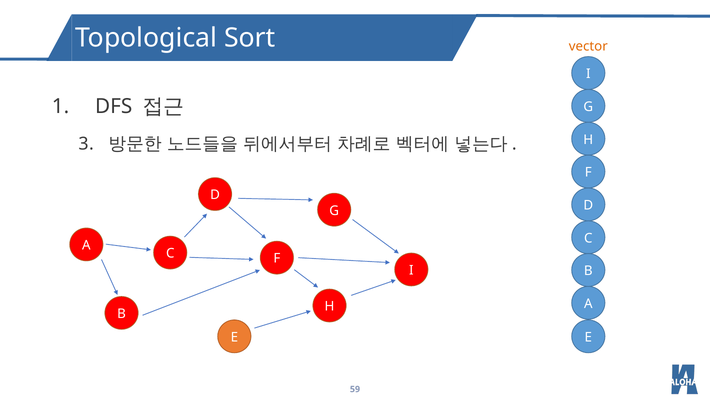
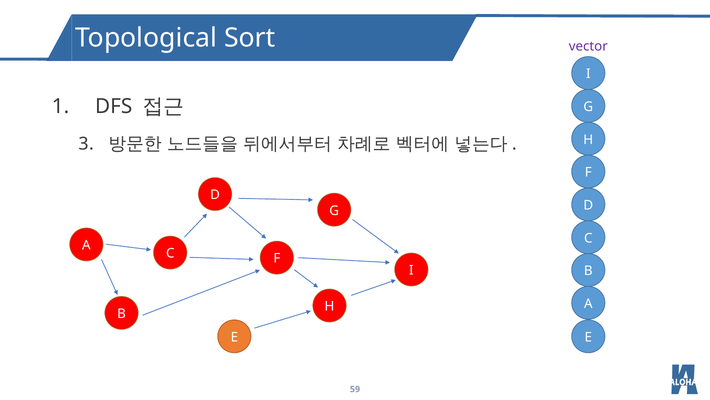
vector colour: orange -> purple (588, 46)
